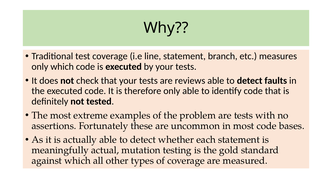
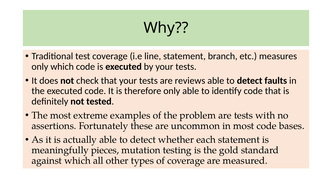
actual: actual -> pieces (105, 150)
